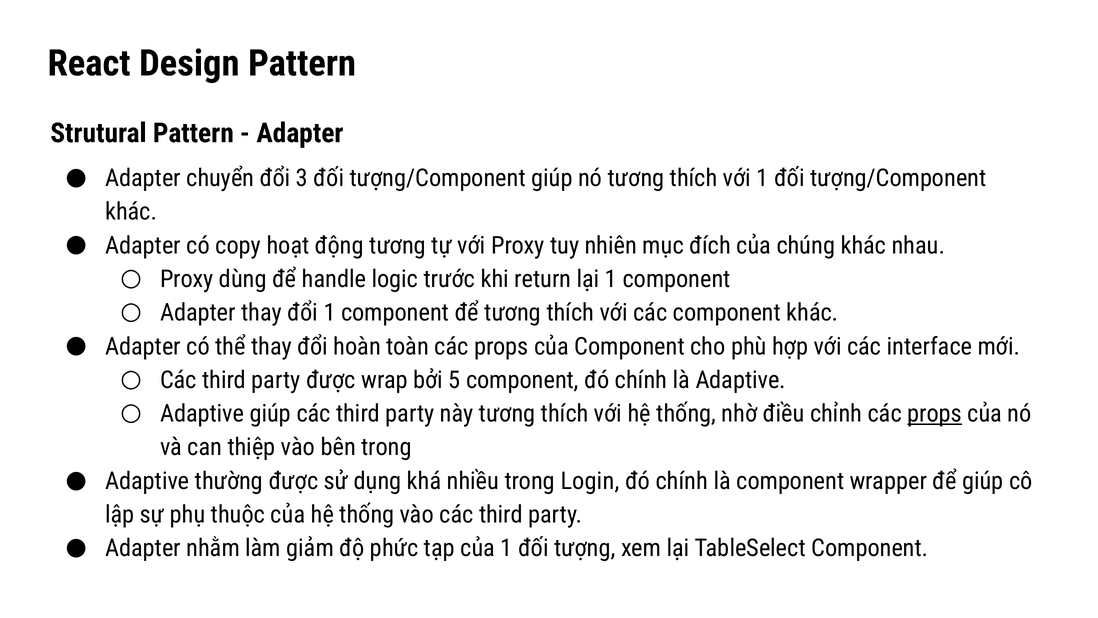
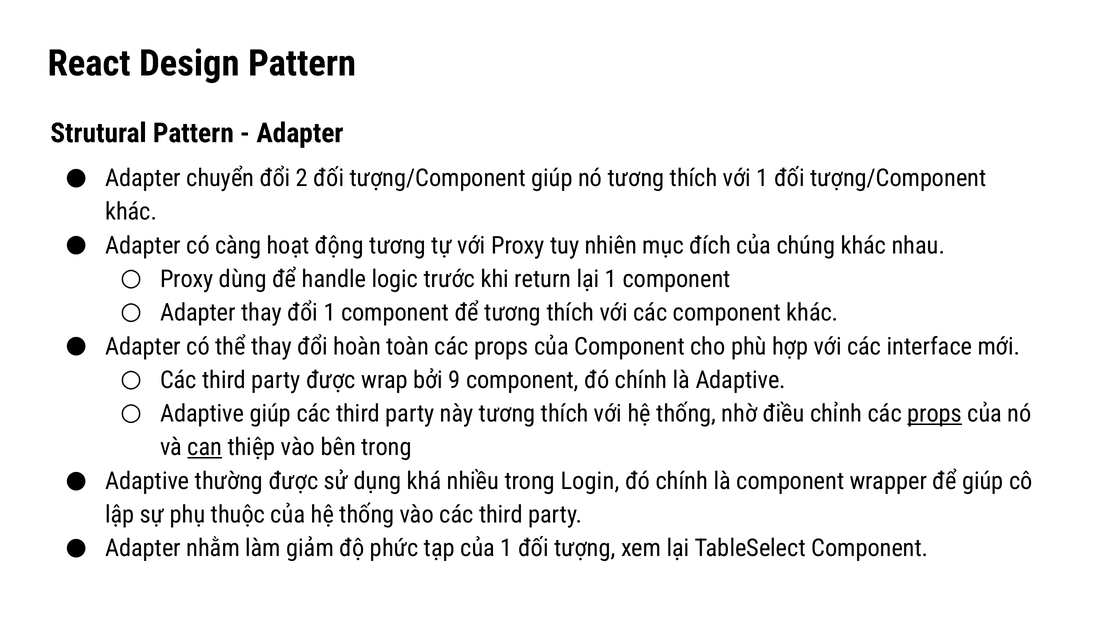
3: 3 -> 2 (302, 178)
copy: copy -> càng (238, 245)
5: 5 -> 9 (454, 380)
can underline: none -> present (205, 447)
